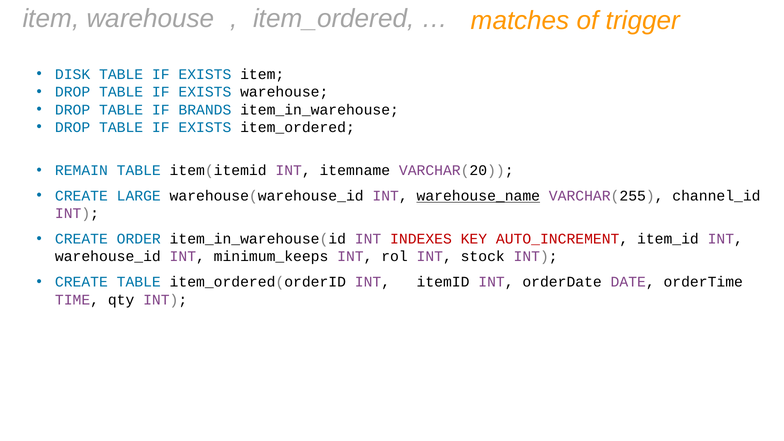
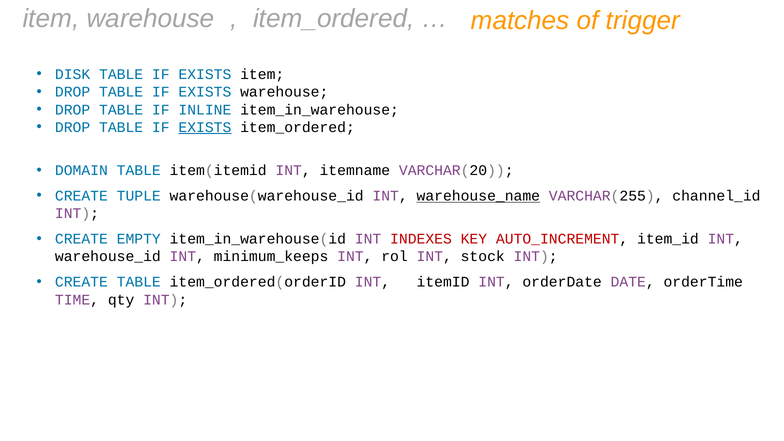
BRANDS: BRANDS -> INLINE (205, 110)
EXISTS underline: none -> present (205, 127)
REMAIN: REMAIN -> DOMAIN (81, 170)
LARGE: LARGE -> TUPLE (139, 196)
ORDER: ORDER -> EMPTY (139, 239)
